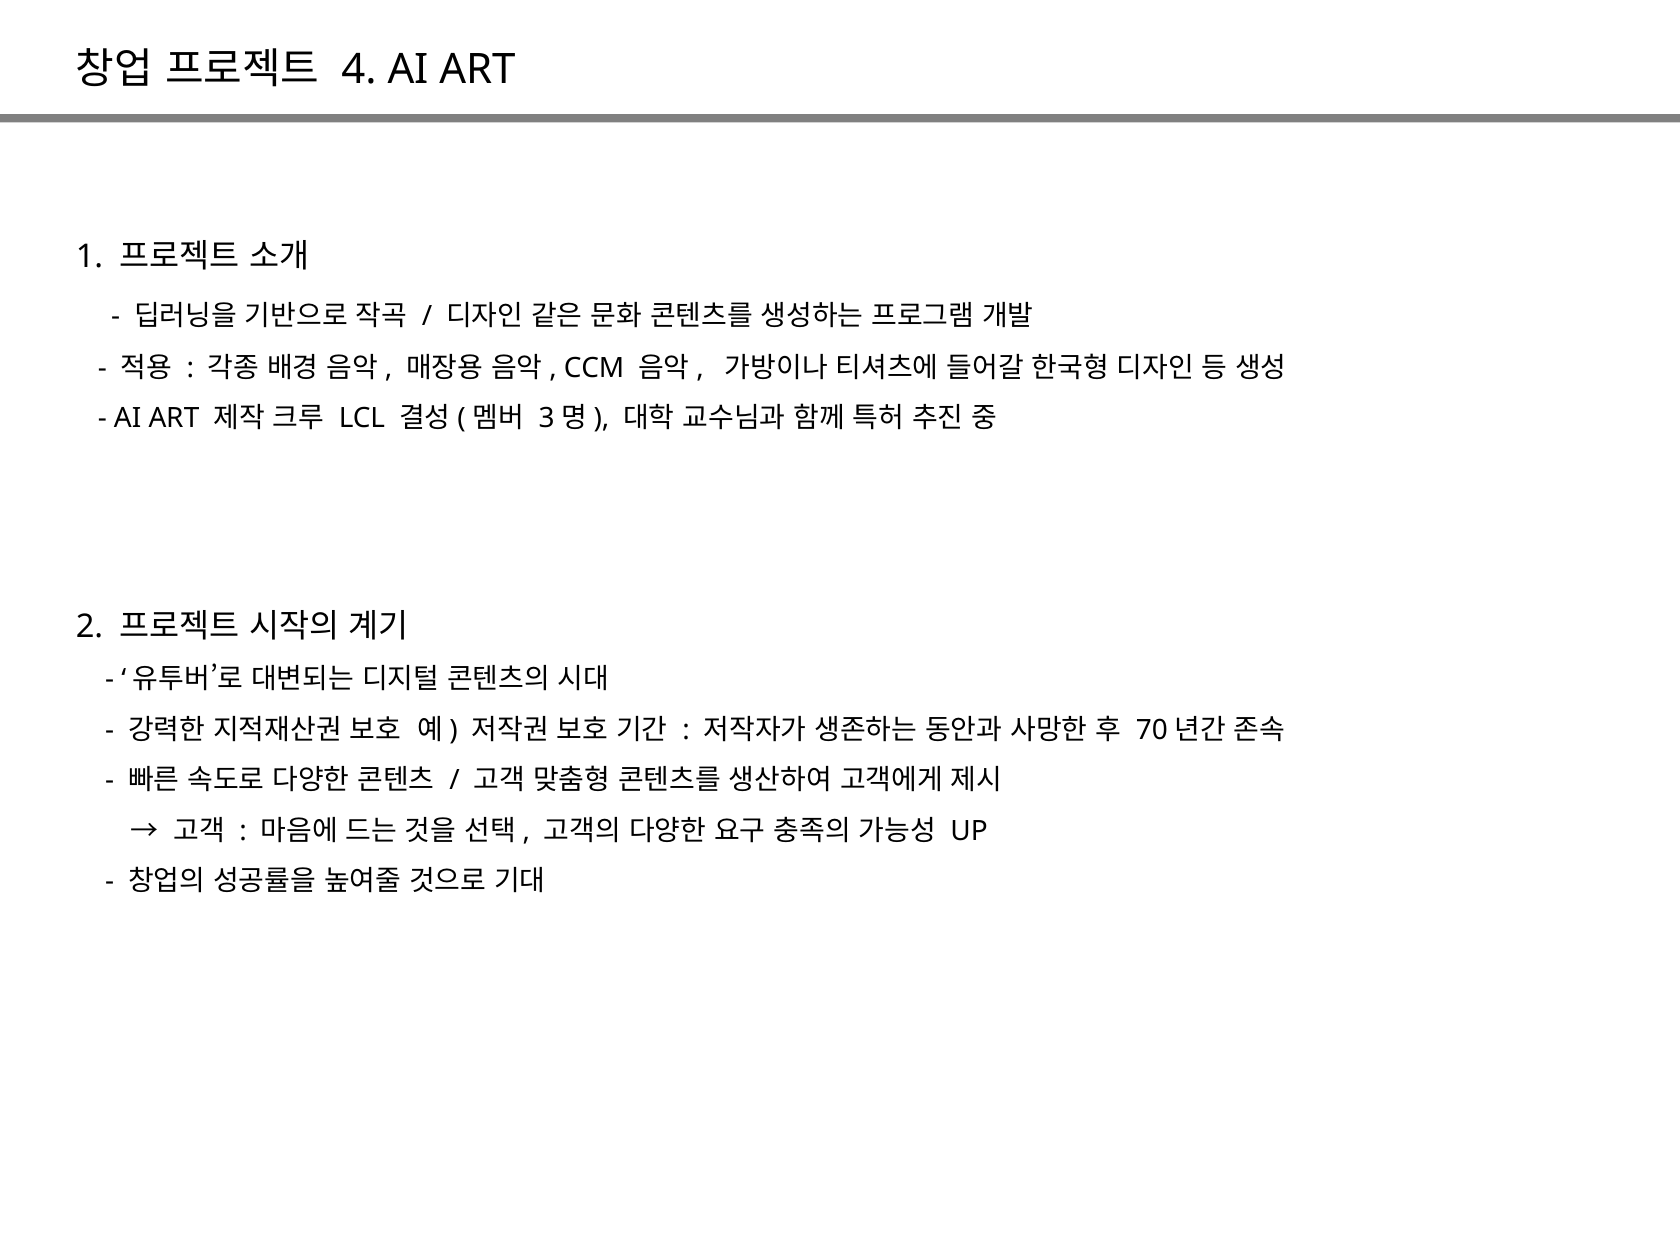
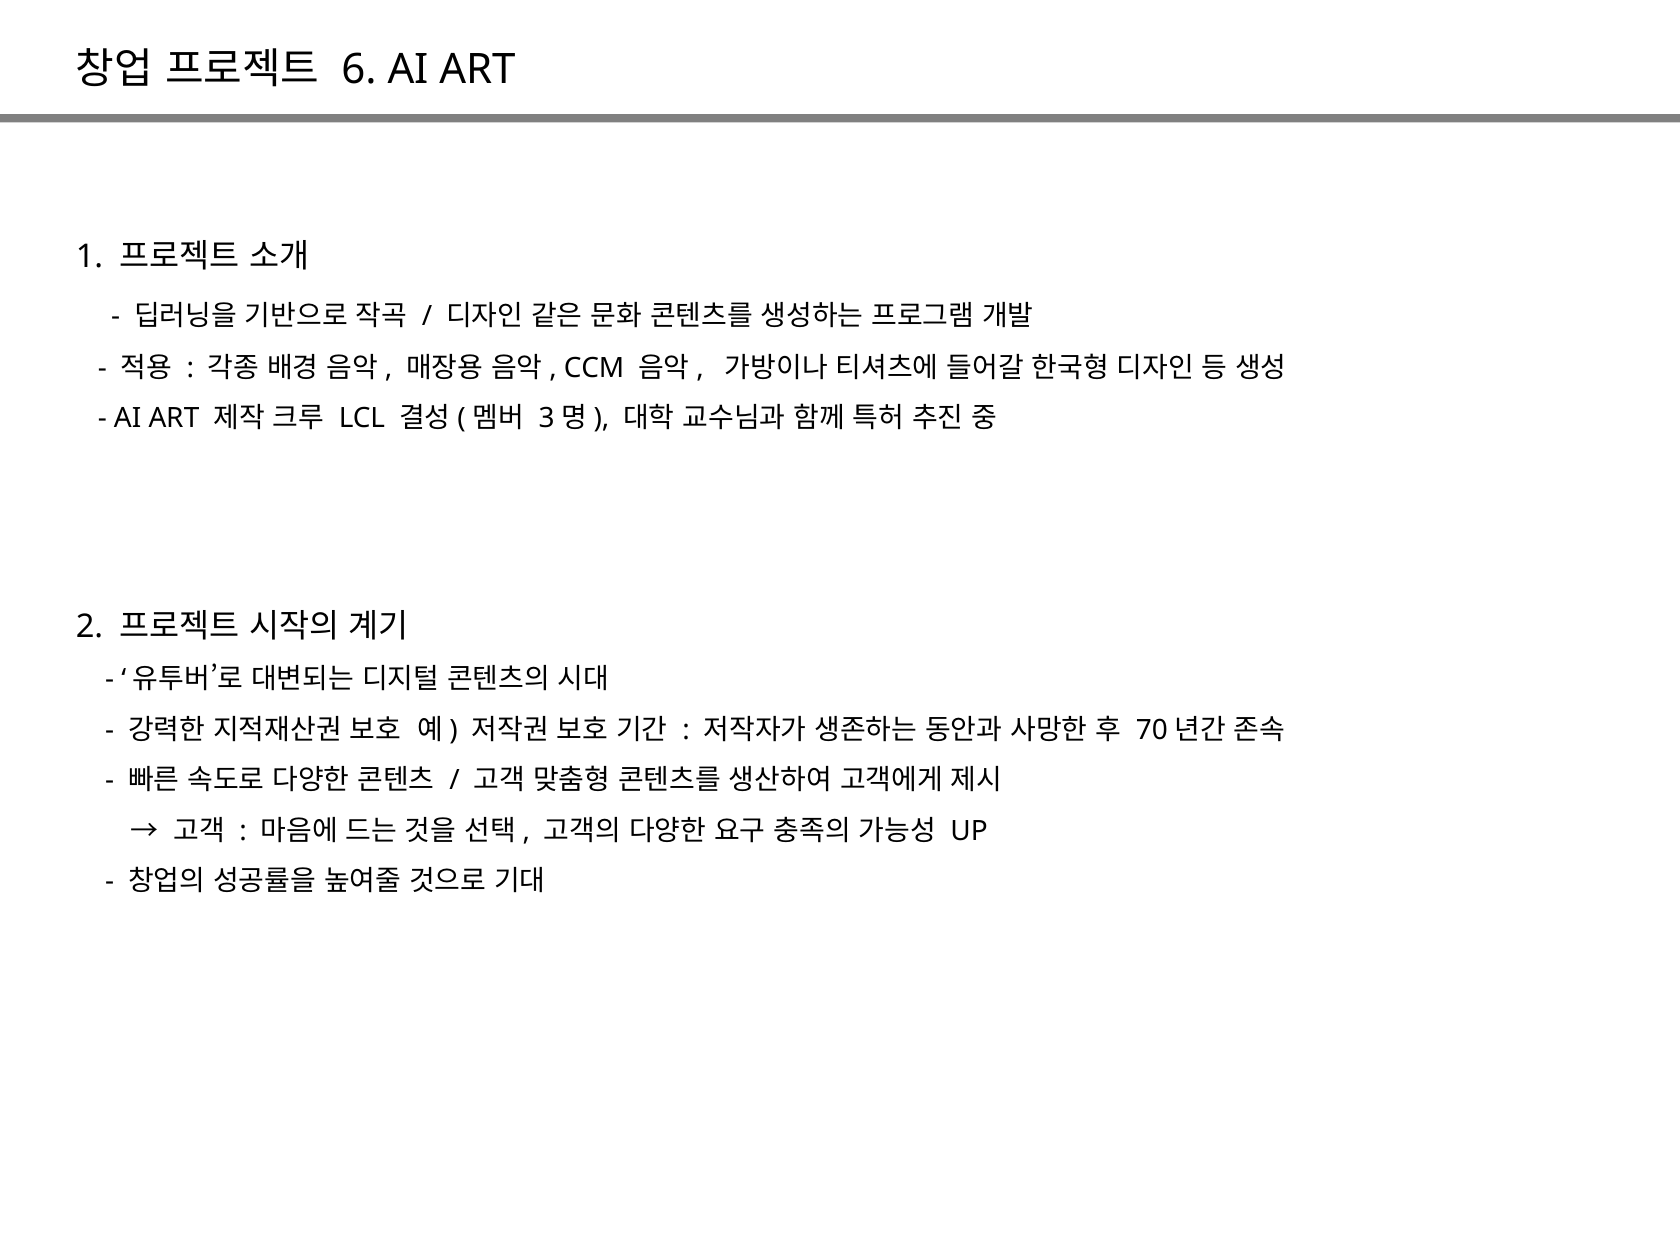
4: 4 -> 6 (359, 70)
